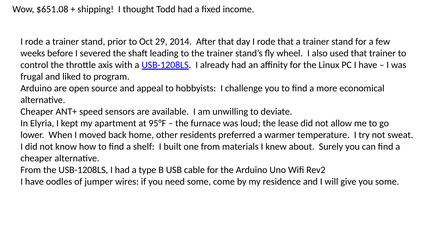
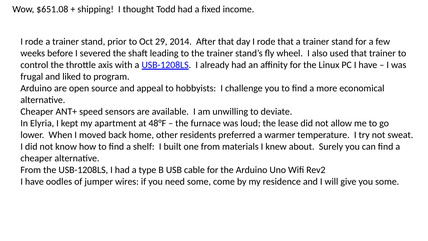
95°F: 95°F -> 48°F (157, 123)
